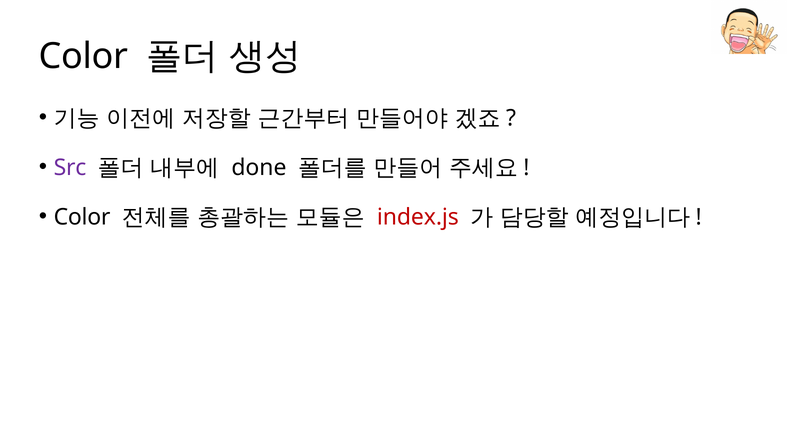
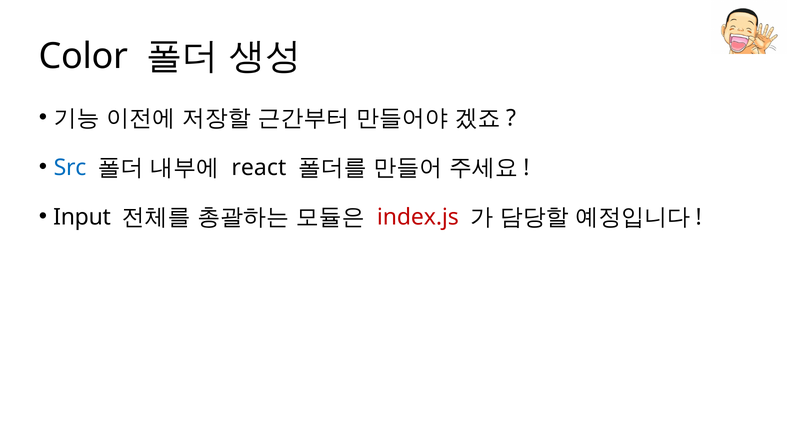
Src colour: purple -> blue (70, 167)
done: done -> react (259, 167)
Color: Color -> Input (82, 217)
